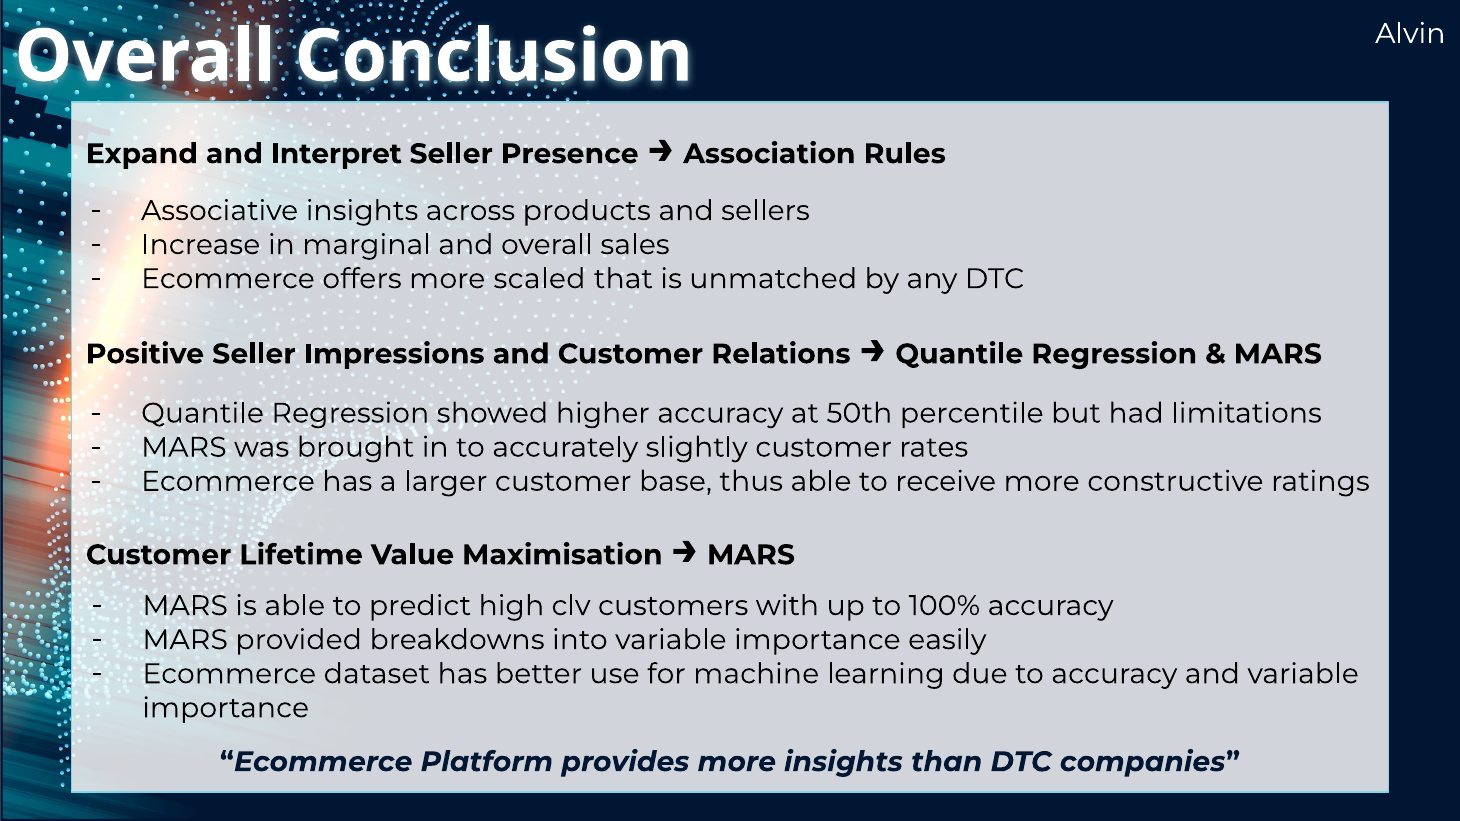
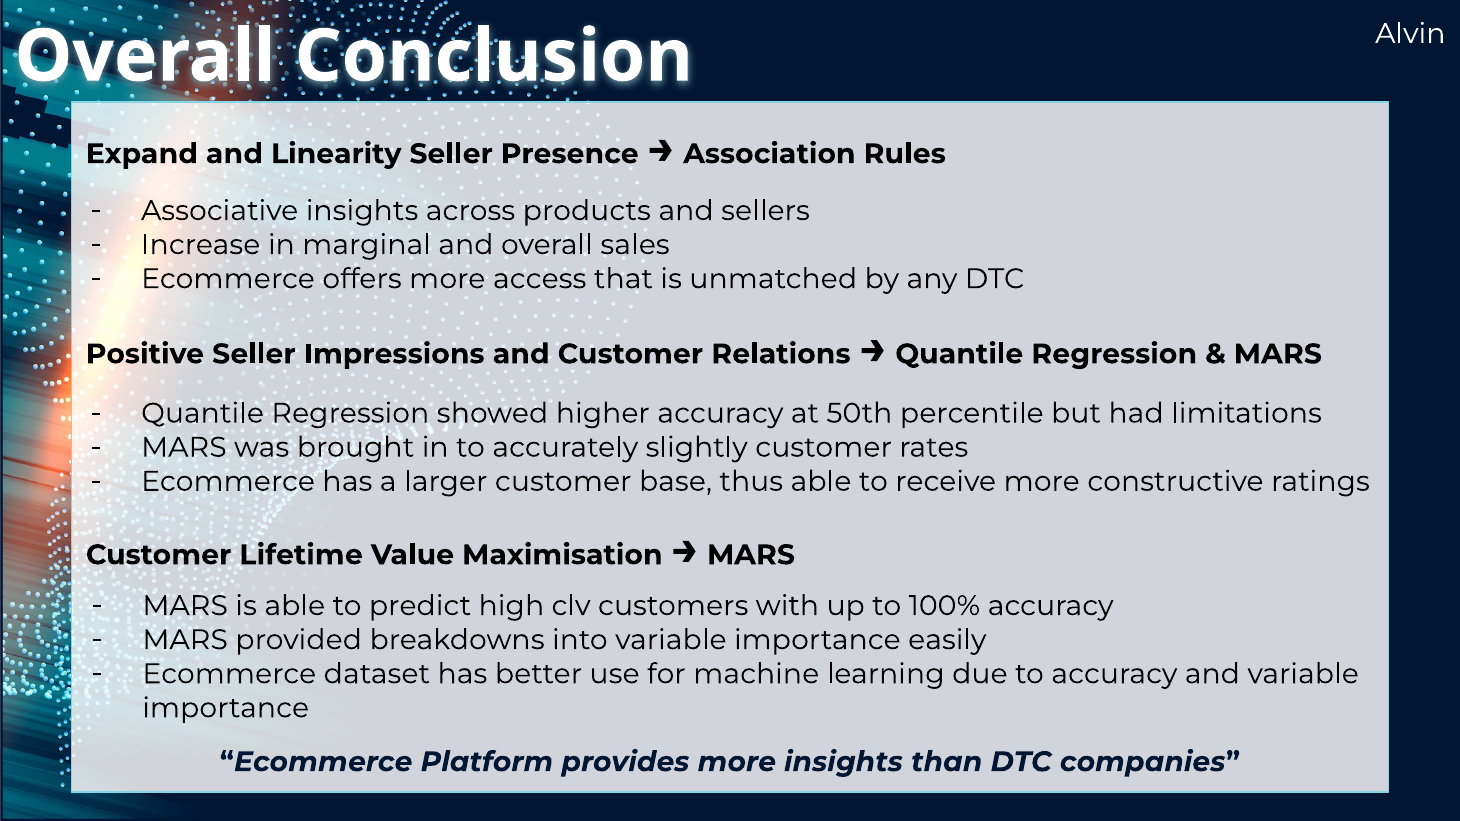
Interpret: Interpret -> Linearity (336, 154)
scaled: scaled -> access (540, 279)
